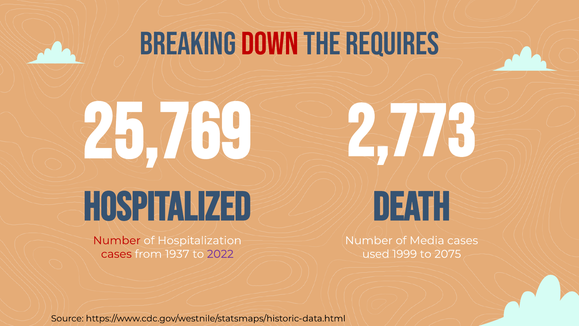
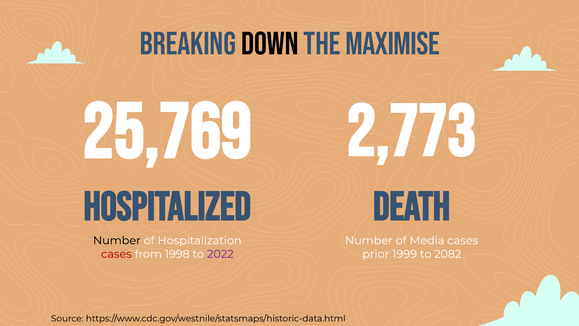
Down colour: red -> black (270, 44)
Requires: Requires -> Maximise (393, 44)
Number colour: red -> black (117, 240)
1937: 1937 -> 1998 (177, 254)
used: used -> prior (376, 254)
2075: 2075 -> 2082 (448, 254)
